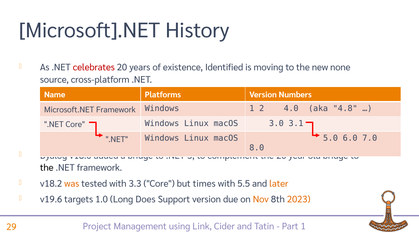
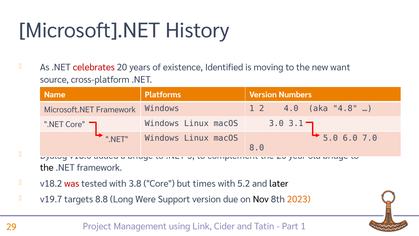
none: none -> want (340, 67)
was colour: orange -> red (72, 183)
3.3: 3.3 -> 3.8 (135, 183)
5.5: 5.5 -> 5.2 (244, 183)
later colour: orange -> black (279, 183)
v19.6: v19.6 -> v19.7 (51, 199)
1.0: 1.0 -> 8.8 (102, 199)
Does: Does -> Were (146, 199)
Nov colour: orange -> black (261, 199)
